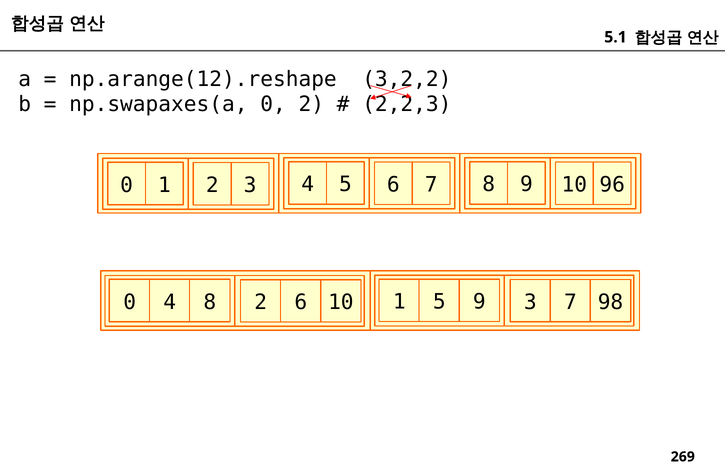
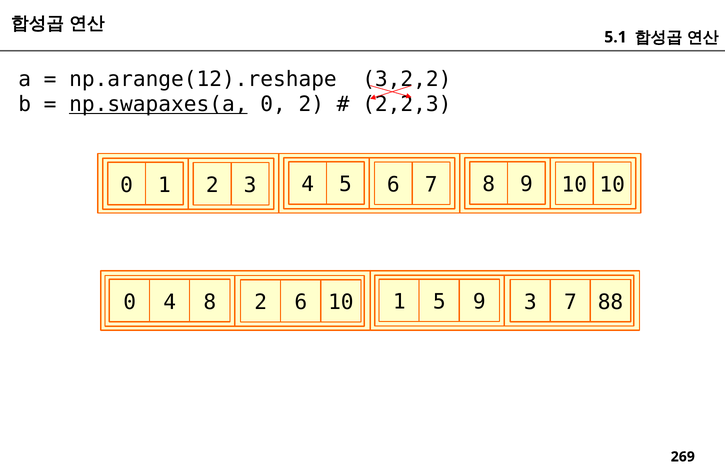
np.swapaxes(a underline: none -> present (158, 104)
10 96: 96 -> 10 (612, 185)
98: 98 -> 88 (610, 302)
